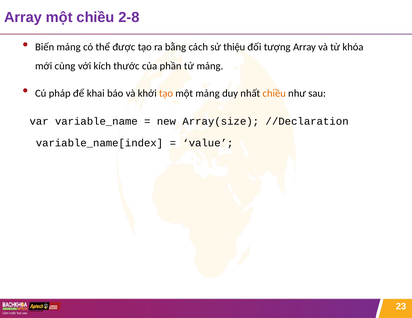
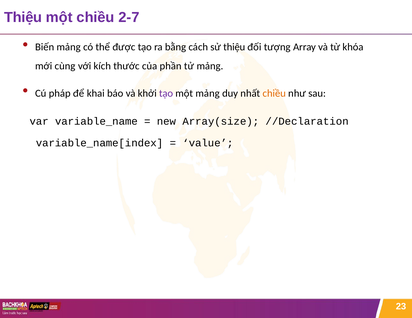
Array: Array -> Thiệu (23, 17)
2-8: 2-8 -> 2-7 (129, 17)
tạo colour: orange -> purple (166, 93)
